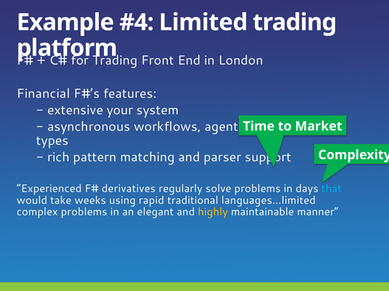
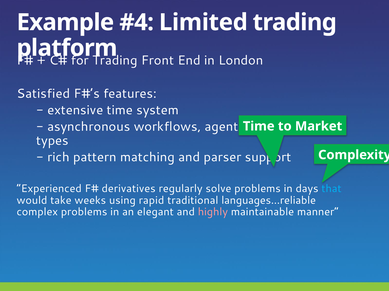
Financial: Financial -> Satisfied (43, 94)
extensive your: your -> time (120, 110)
languages…limited: languages…limited -> languages…reliable (269, 201)
highly colour: yellow -> pink (213, 212)
